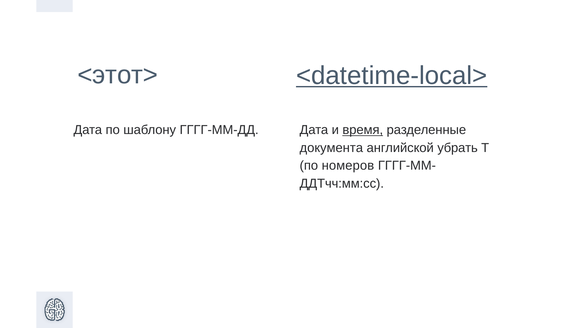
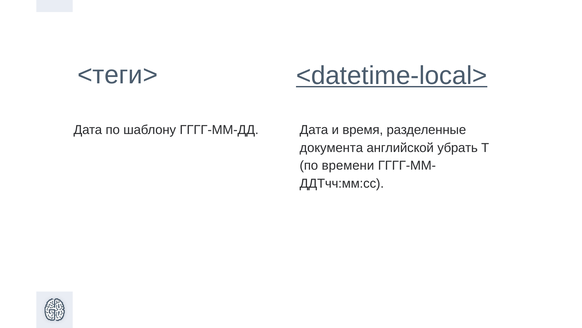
<этот>: <этот> -> <теги> (118, 75)
время underline: present -> none (363, 130)
номеров: номеров -> времени (348, 165)
